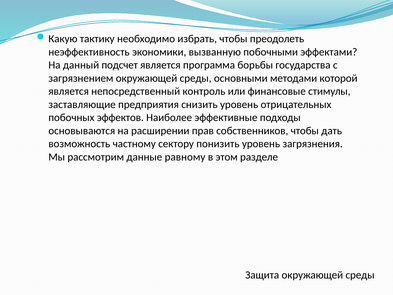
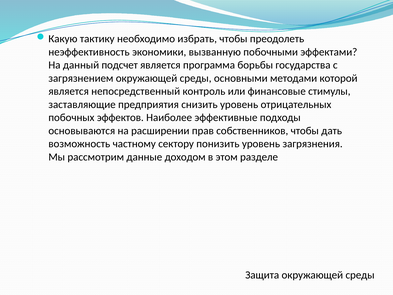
равному: равному -> доходом (185, 157)
